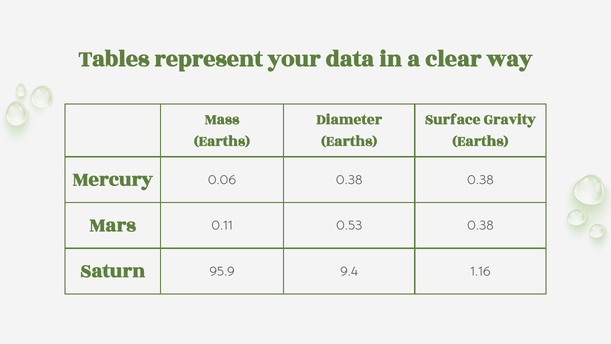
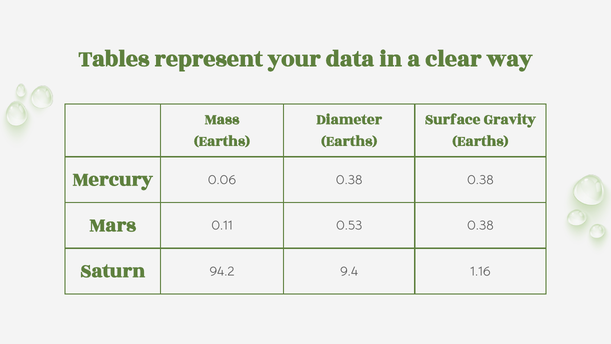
95.9: 95.9 -> 94.2 (222, 271)
